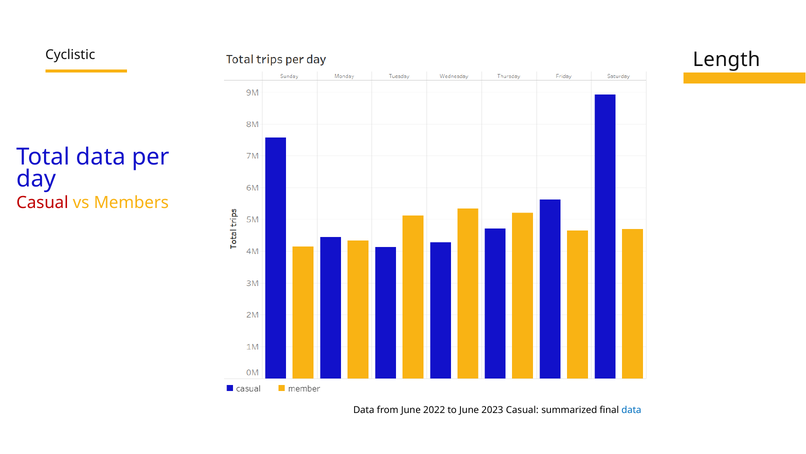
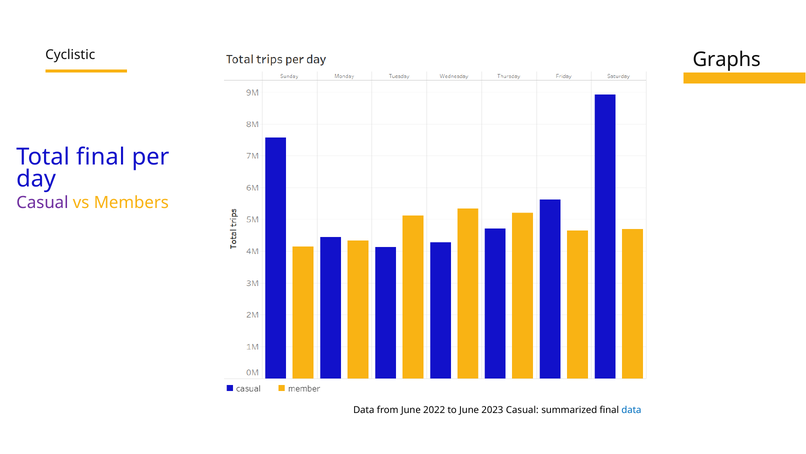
Length: Length -> Graphs (727, 59)
Total data: data -> final (101, 157)
Casual colour: red -> purple (42, 202)
